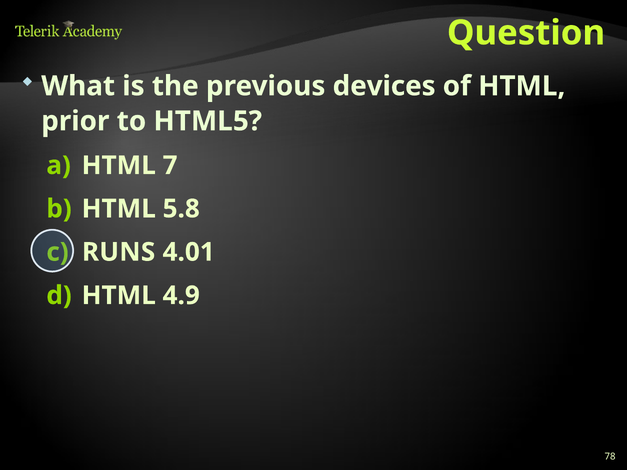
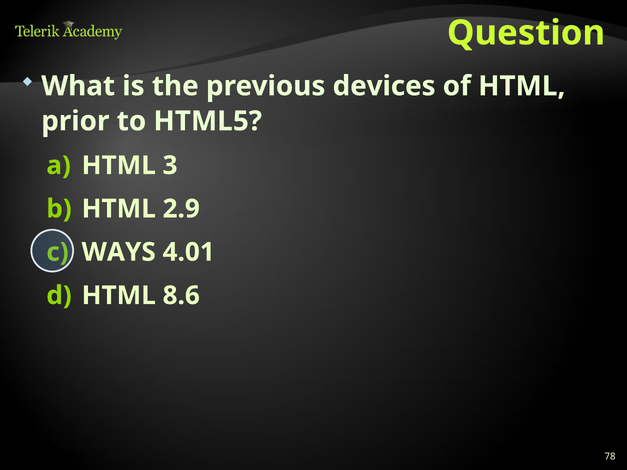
7: 7 -> 3 (170, 166)
5.8: 5.8 -> 2.9 (181, 209)
RUNS: RUNS -> WAYS (119, 252)
4.9: 4.9 -> 8.6 (181, 296)
